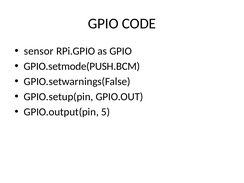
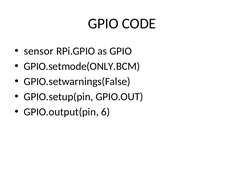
GPIO.setmode(PUSH.BCM: GPIO.setmode(PUSH.BCM -> GPIO.setmode(ONLY.BCM (82, 66)
5: 5 -> 6 (106, 112)
